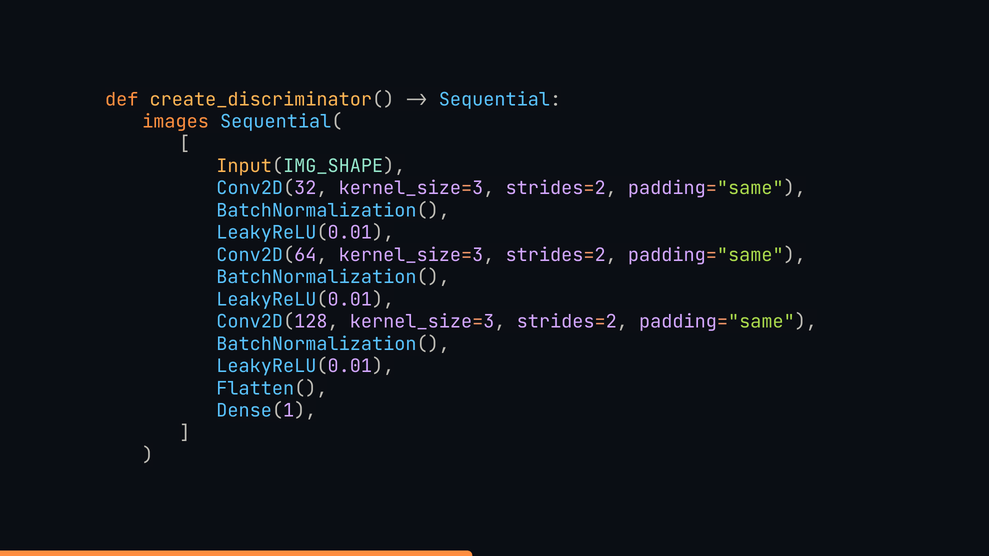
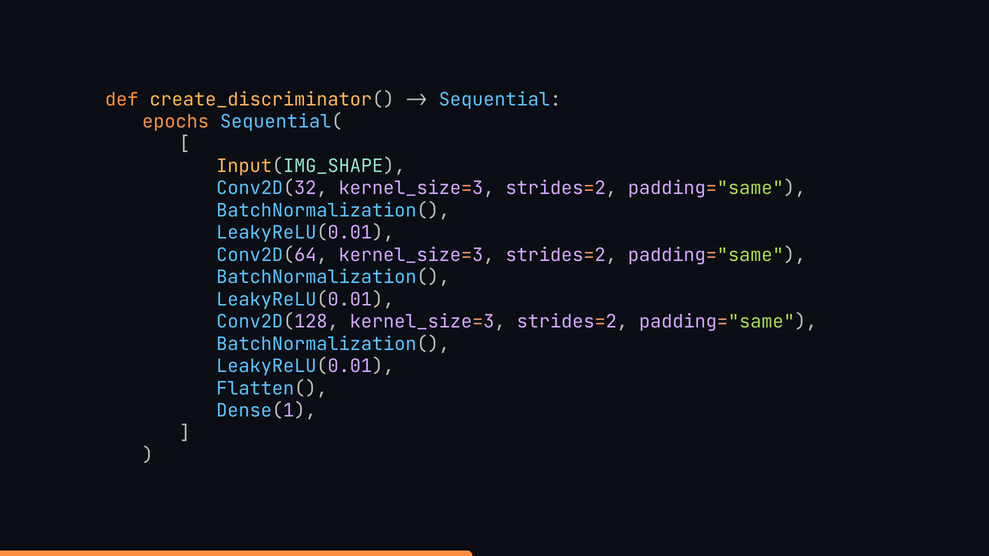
images: images -> epochs (176, 122)
